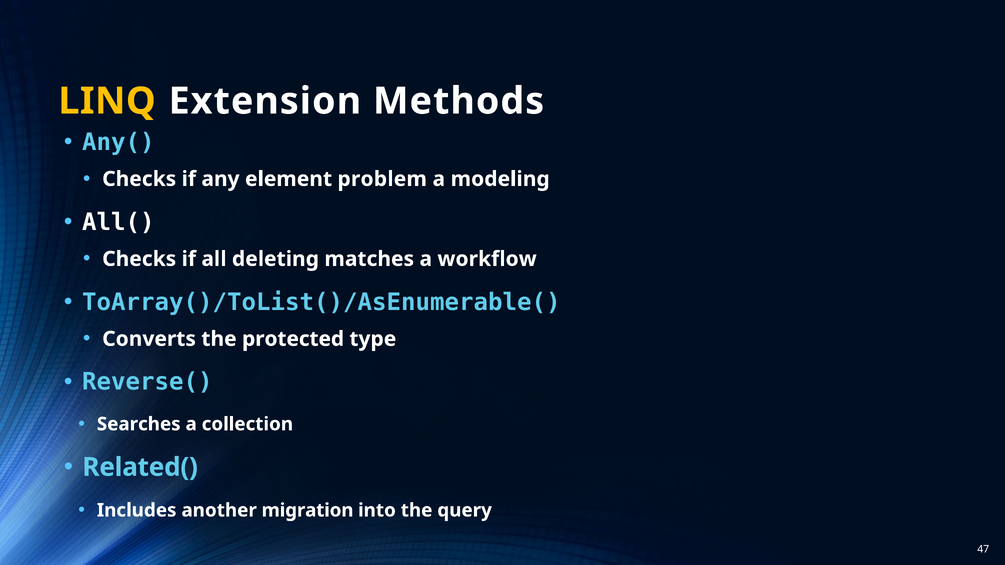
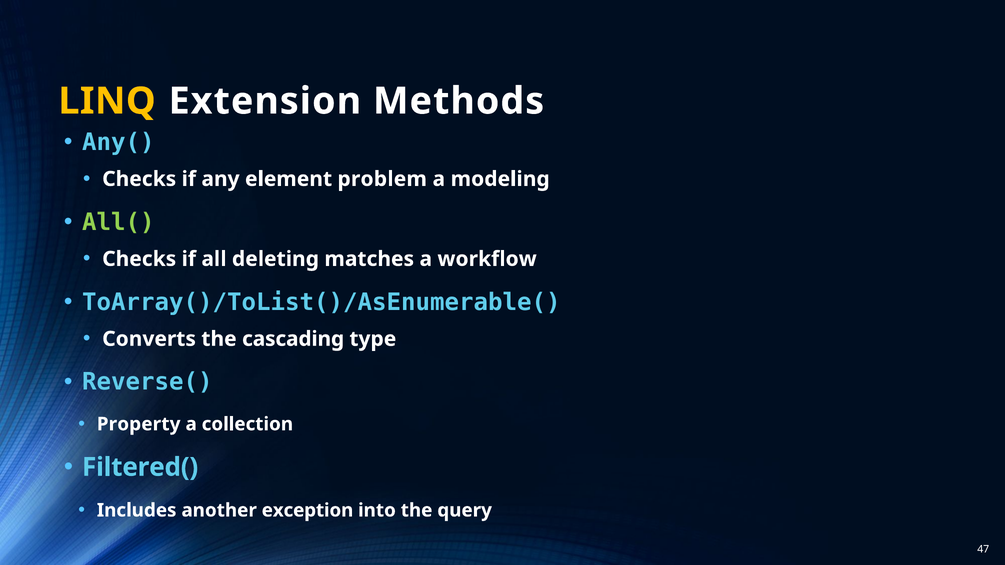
All( colour: white -> light green (119, 222)
protected: protected -> cascading (293, 339)
Searches: Searches -> Property (139, 424)
Related(: Related( -> Filtered( (140, 468)
migration: migration -> exception (307, 511)
